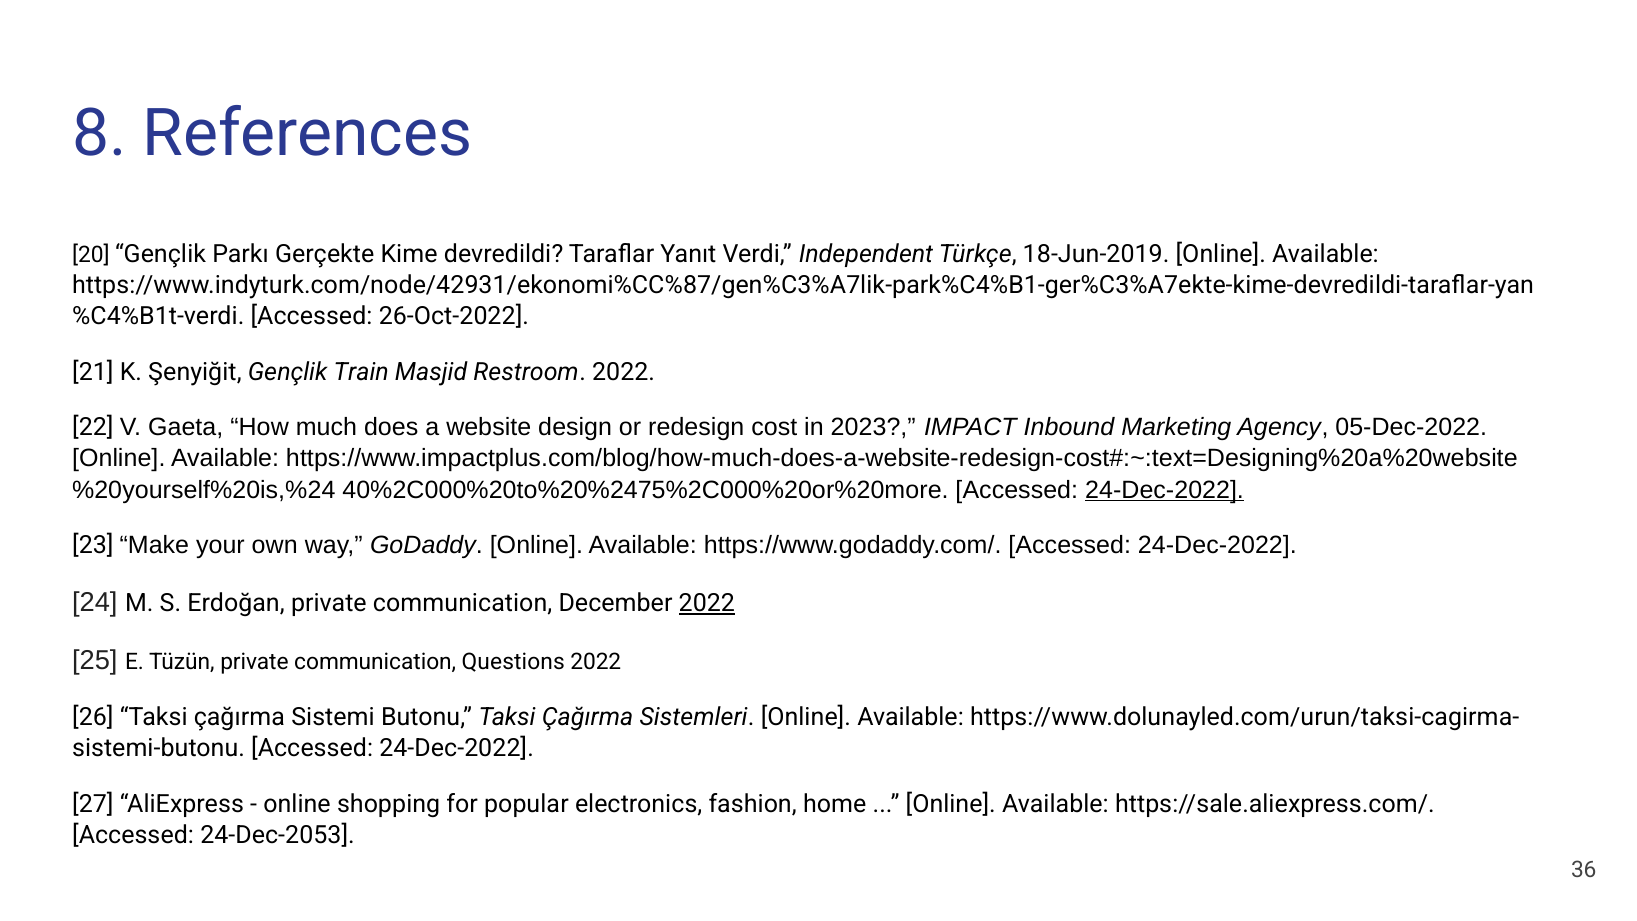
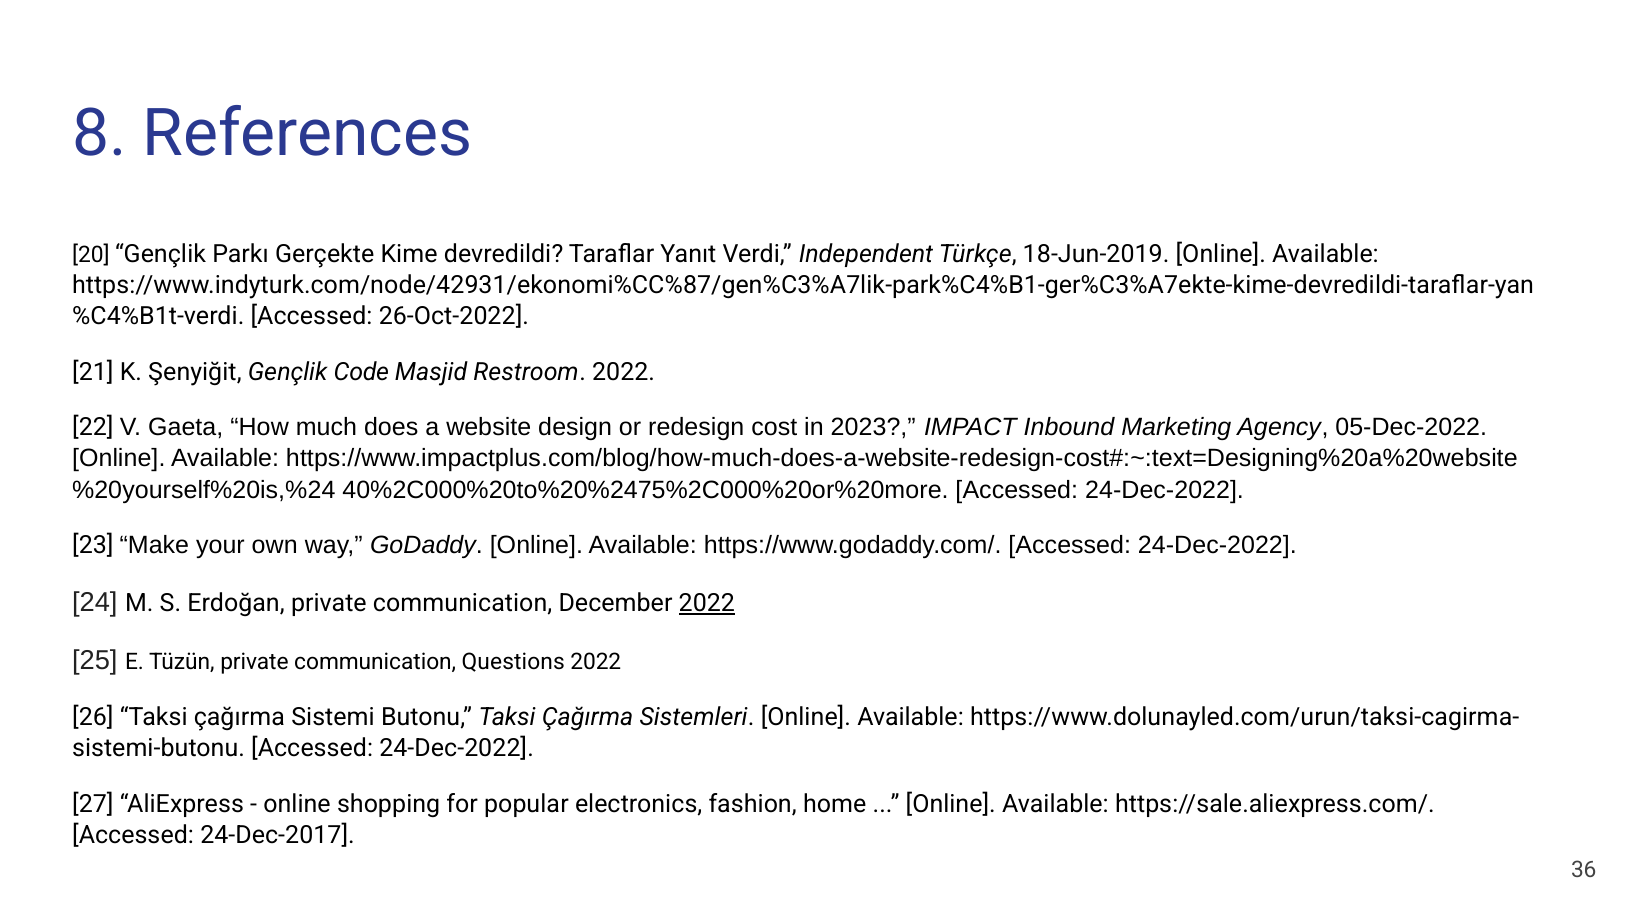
Train: Train -> Code (361, 372)
24-Dec-2022 underline: present -> none (1165, 490)
24-Dec-2053: 24-Dec-2053 -> 24-Dec-2017 (278, 835)
